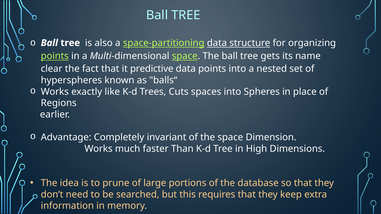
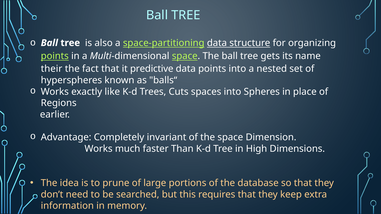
clear: clear -> their (52, 69)
